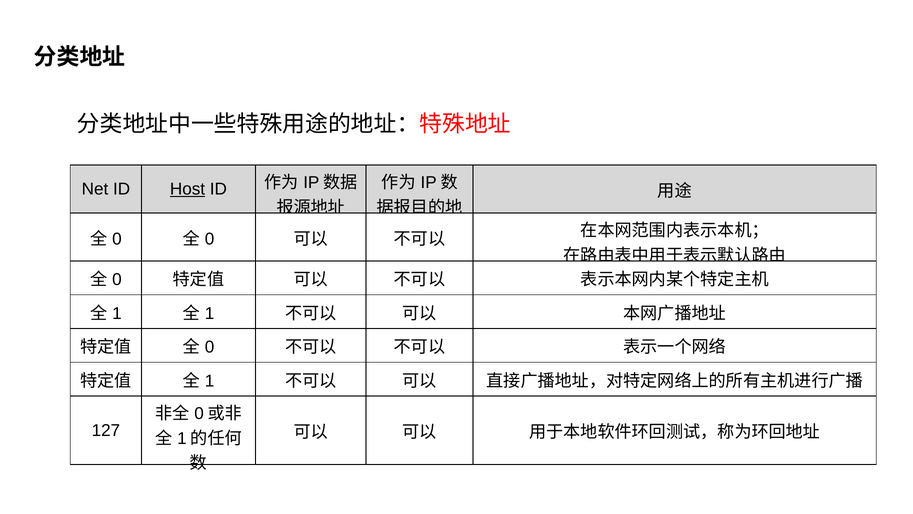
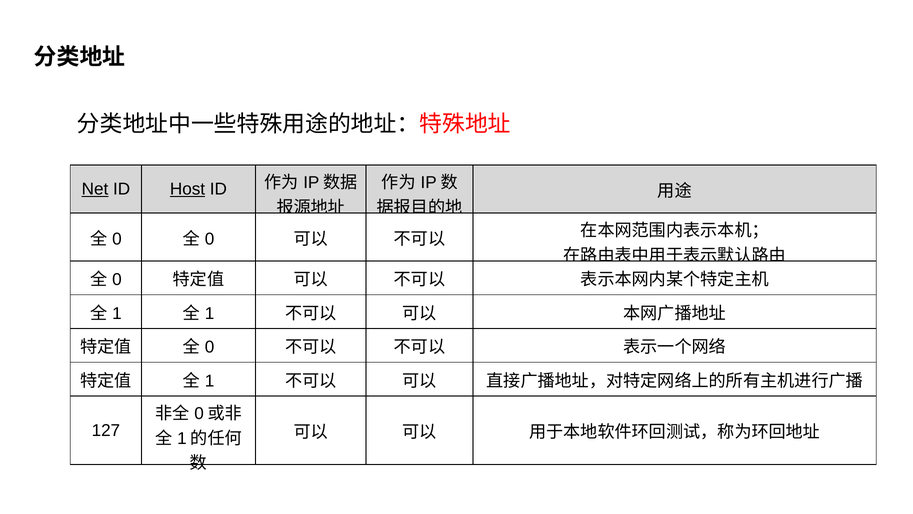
Net underline: none -> present (95, 189)
